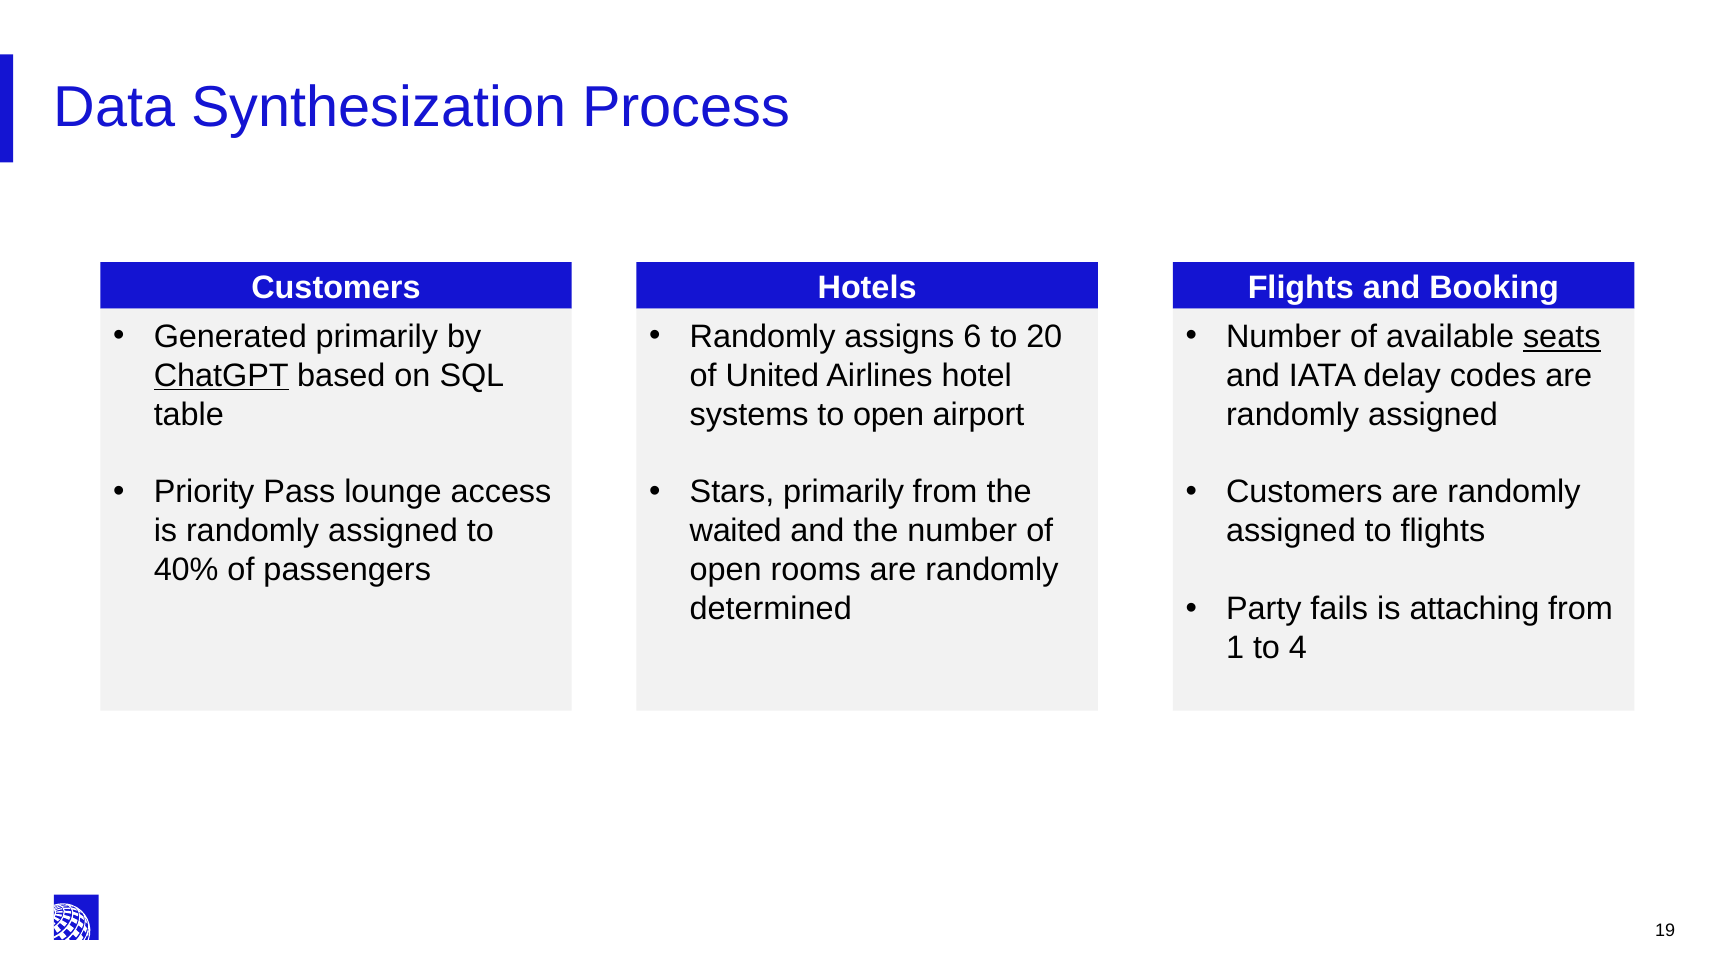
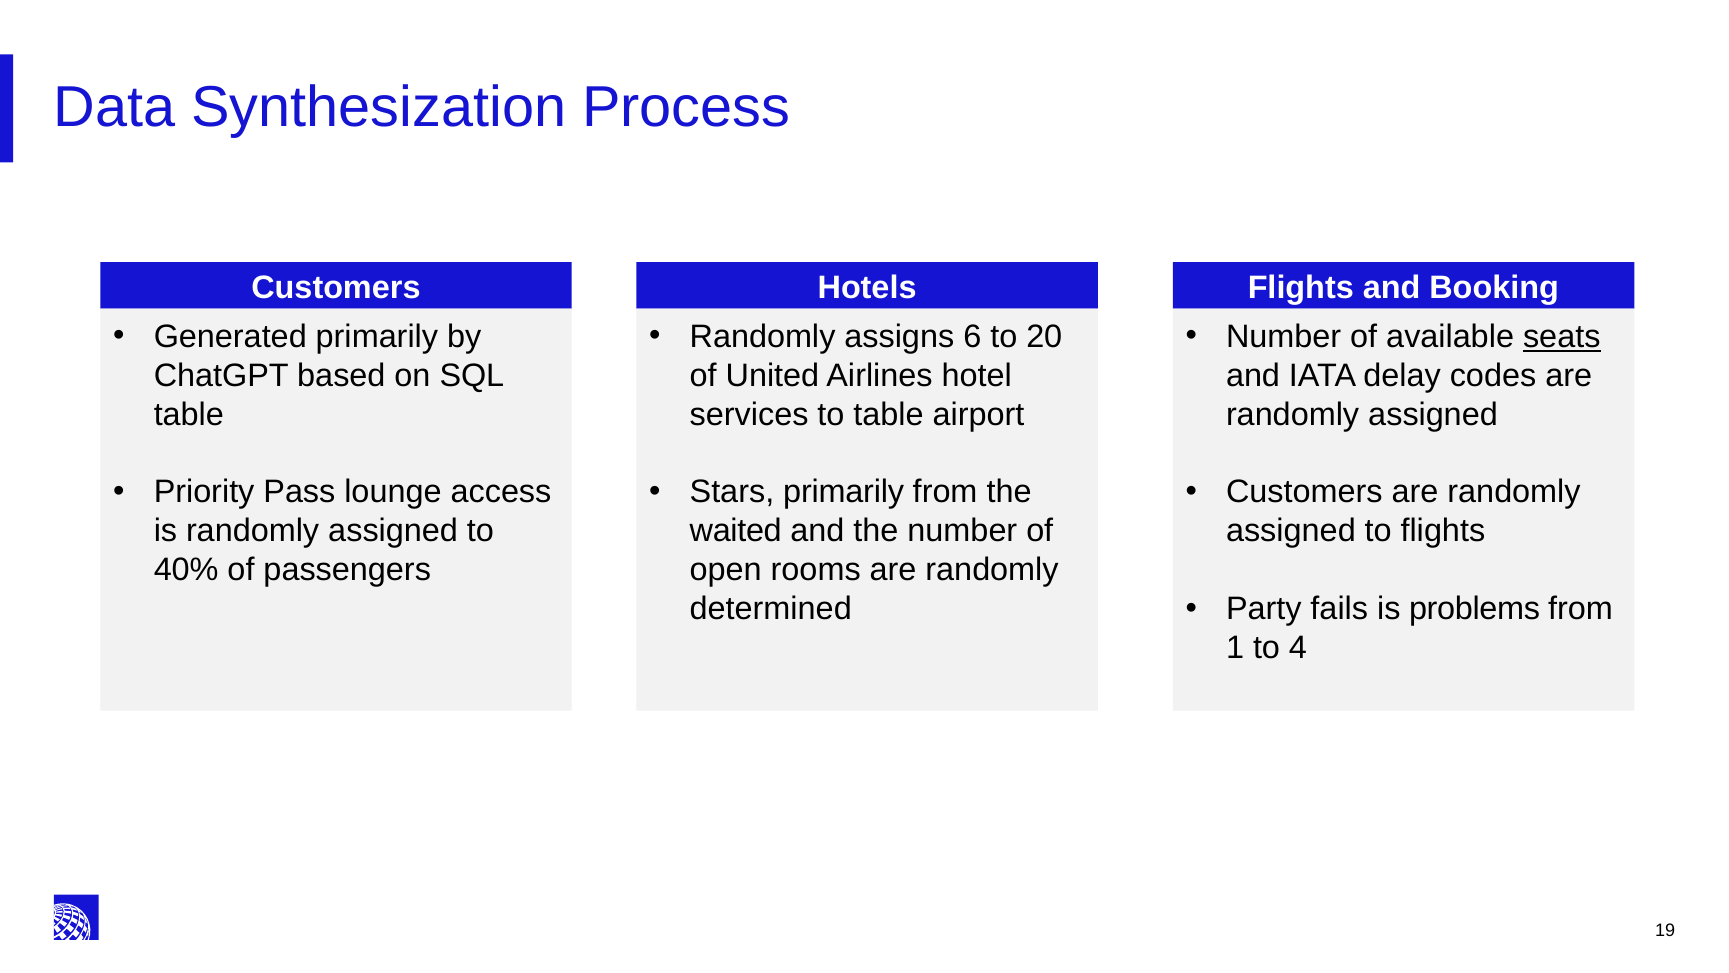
ChatGPT underline: present -> none (221, 375)
systems: systems -> services (749, 414)
to open: open -> table (888, 414)
attaching: attaching -> problems (1475, 609)
